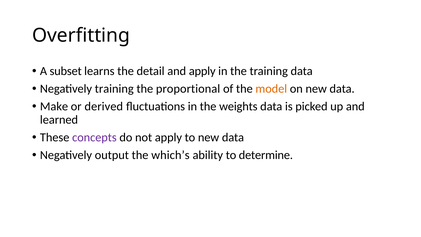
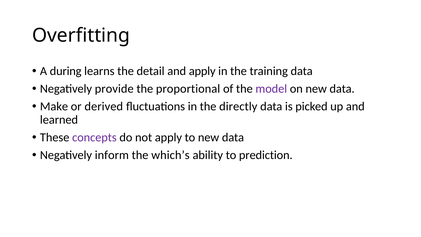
subset: subset -> during (66, 71)
Negatively training: training -> provide (114, 89)
model colour: orange -> purple (271, 89)
weights: weights -> directly (238, 106)
output: output -> inform (112, 155)
determine: determine -> prediction (266, 155)
